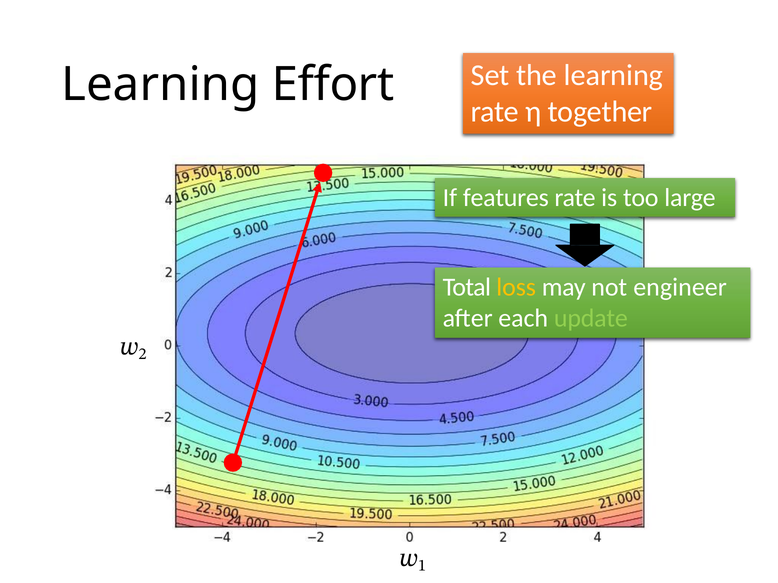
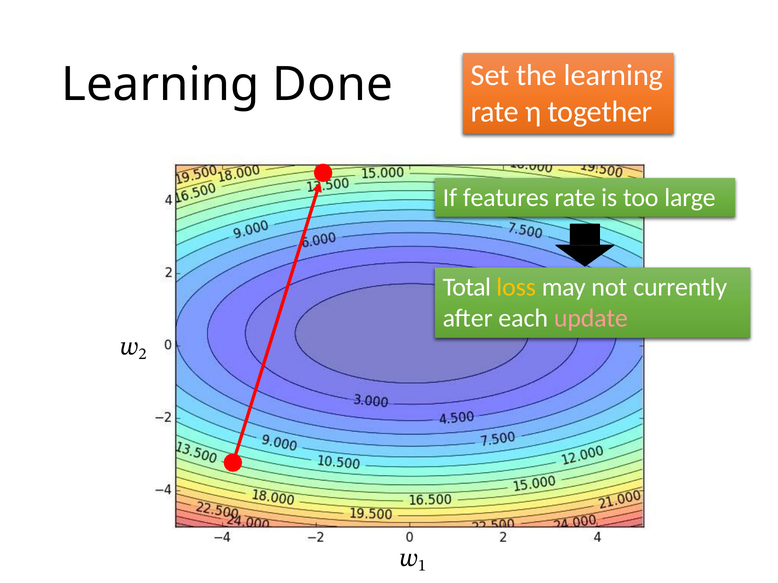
Effort: Effort -> Done (333, 85)
engineer: engineer -> currently (680, 288)
update colour: light green -> pink (591, 319)
